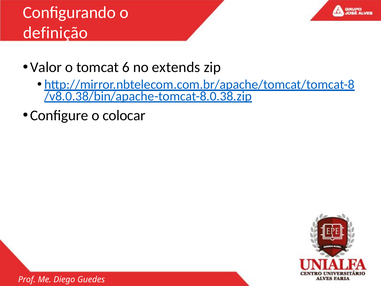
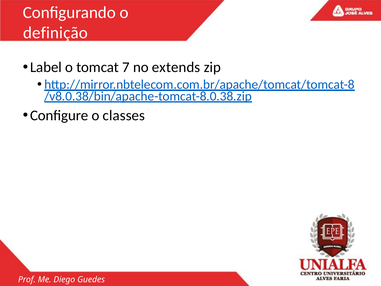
Valor: Valor -> Label (46, 67)
6: 6 -> 7 (126, 67)
colocar: colocar -> classes (124, 115)
